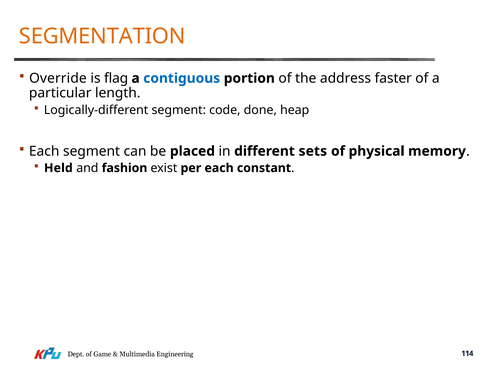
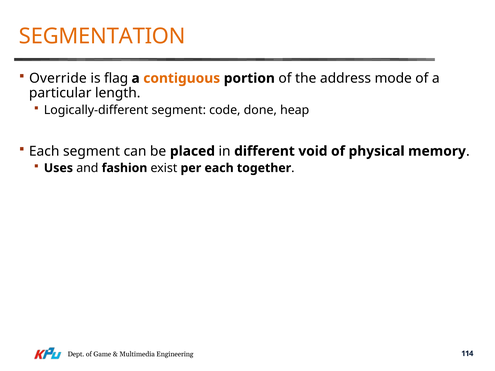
contiguous colour: blue -> orange (182, 78)
faster: faster -> mode (393, 78)
sets: sets -> void (313, 151)
Held: Held -> Uses (58, 168)
constant: constant -> together (264, 168)
